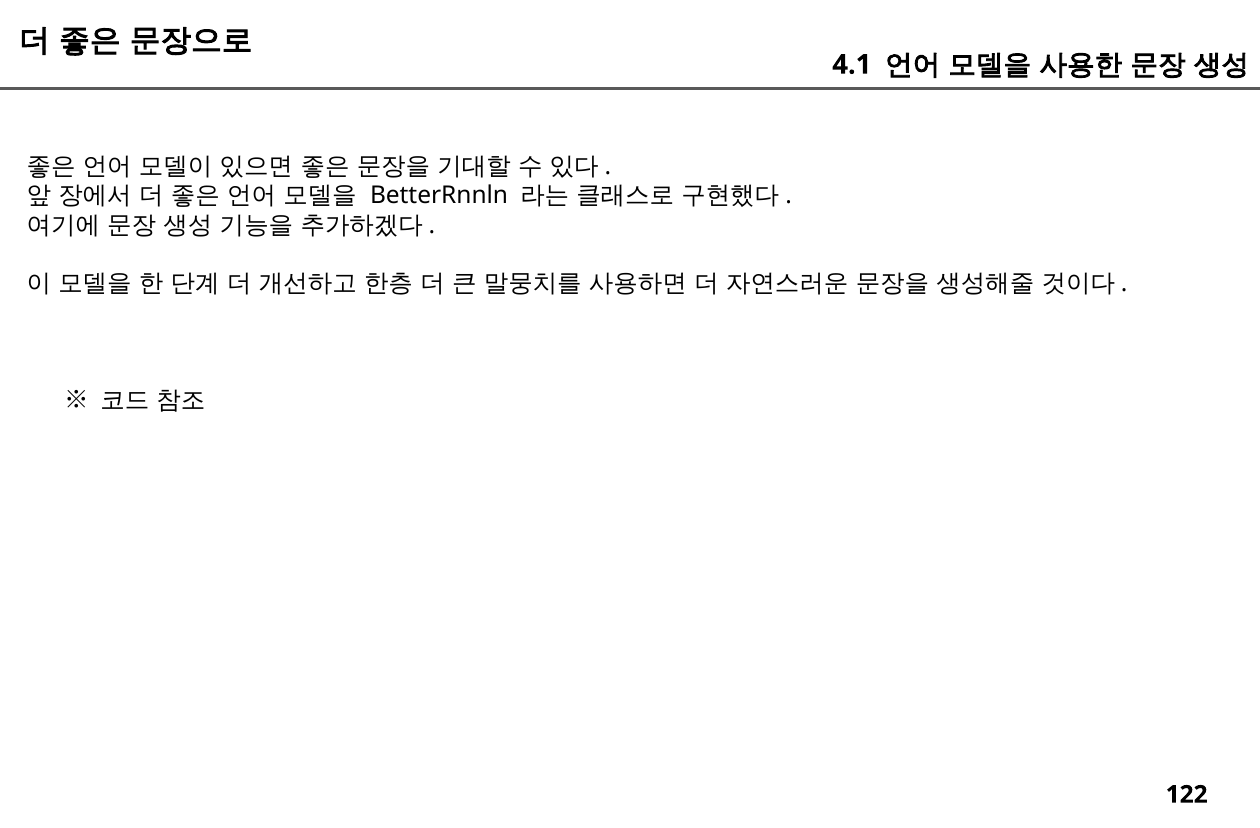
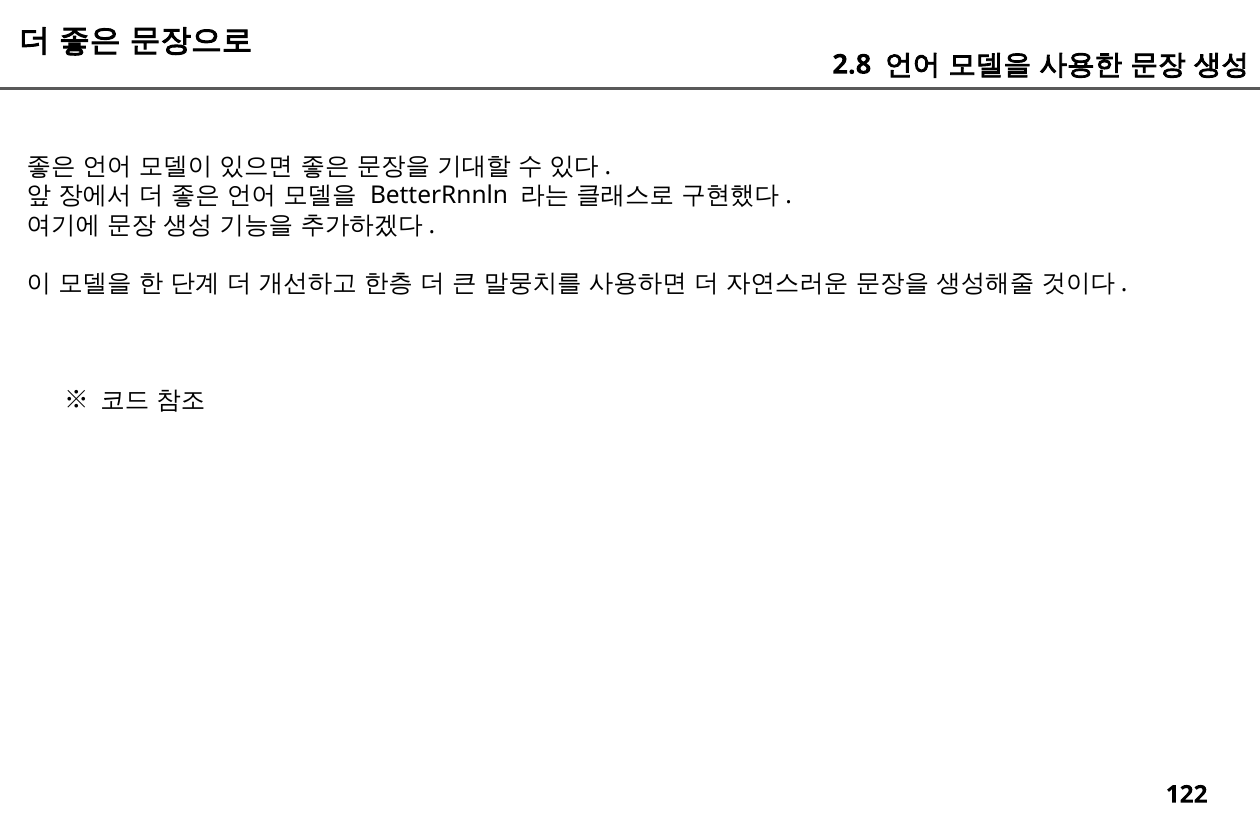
4.1: 4.1 -> 2.8 (852, 65)
